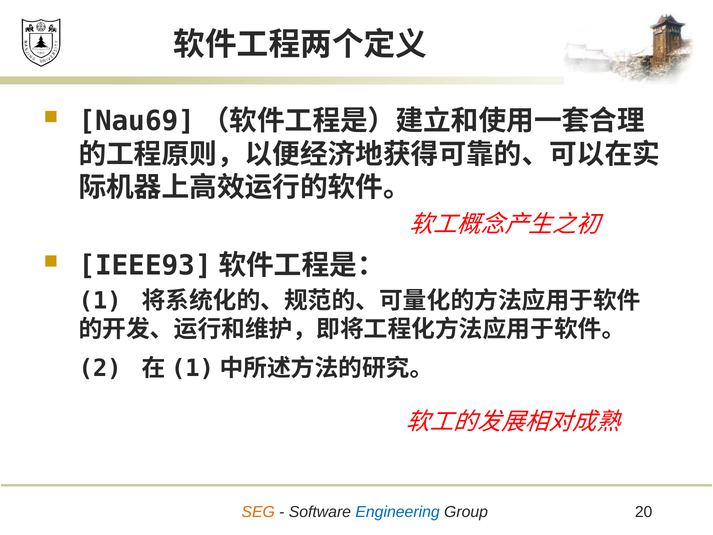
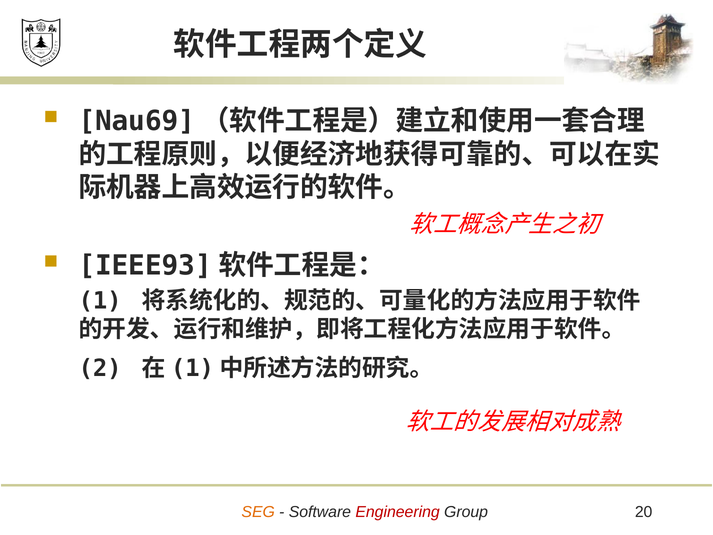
Engineering colour: blue -> red (398, 512)
